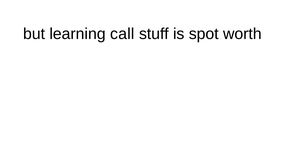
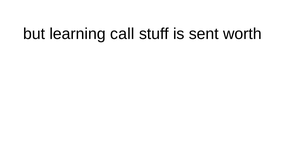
spot: spot -> sent (204, 34)
